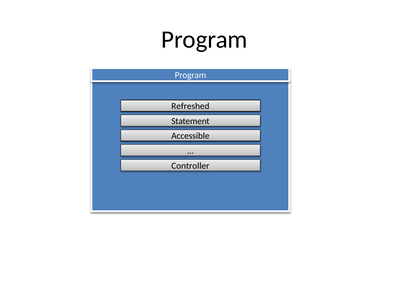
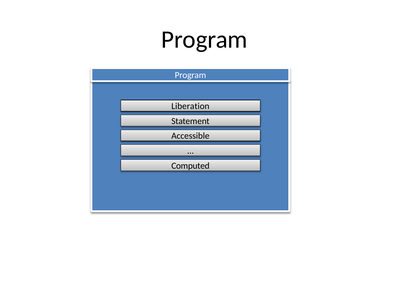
Refreshed: Refreshed -> Liberation (190, 106)
Controller: Controller -> Computed (190, 166)
